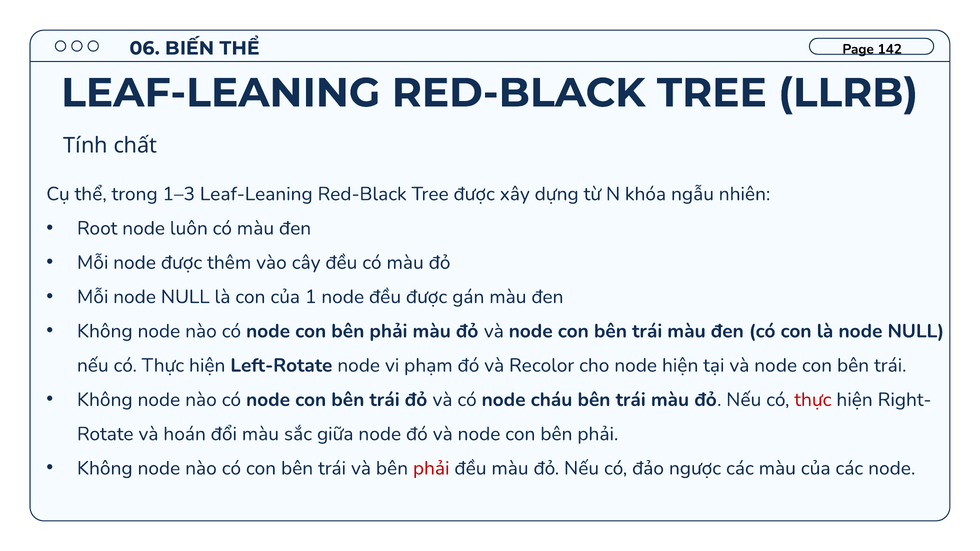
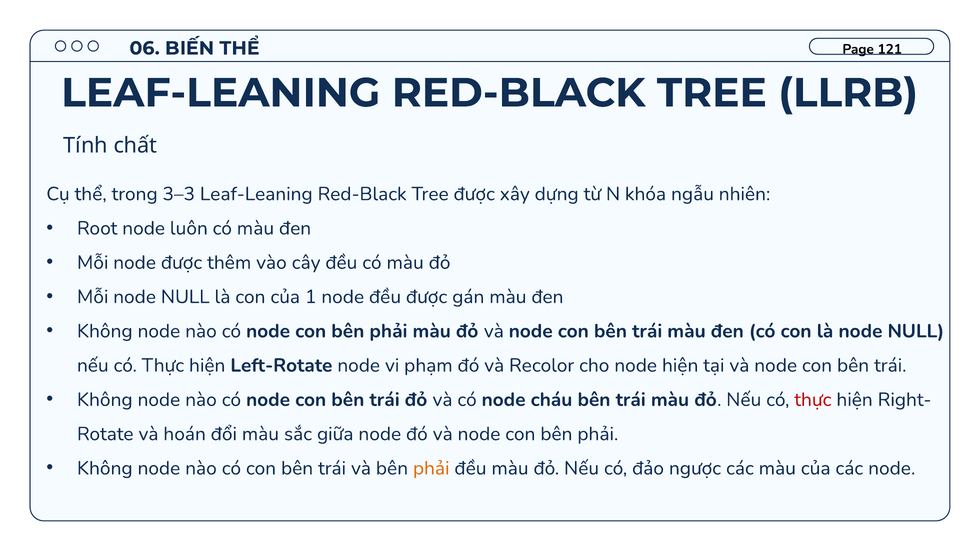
142: 142 -> 121 (890, 49)
1–3: 1–3 -> 3–3 (179, 194)
phải colour: red -> orange (431, 468)
